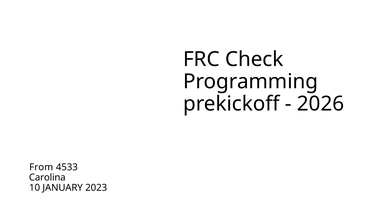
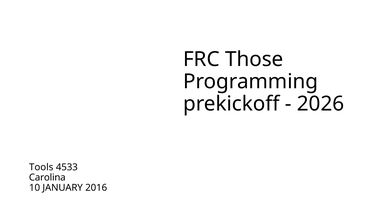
Check: Check -> Those (254, 59)
From: From -> Tools (41, 167)
2023: 2023 -> 2016 (96, 188)
